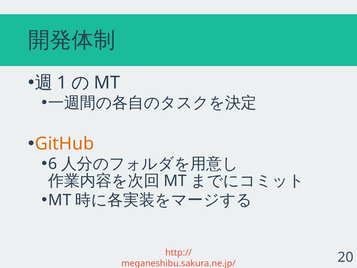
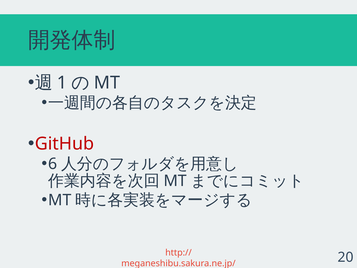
GitHub colour: orange -> red (64, 144)
